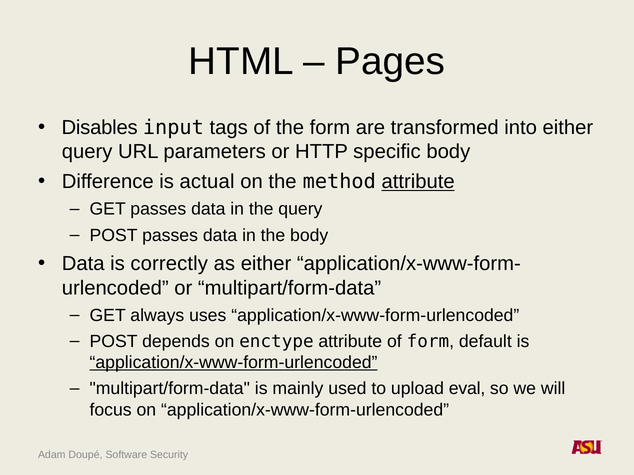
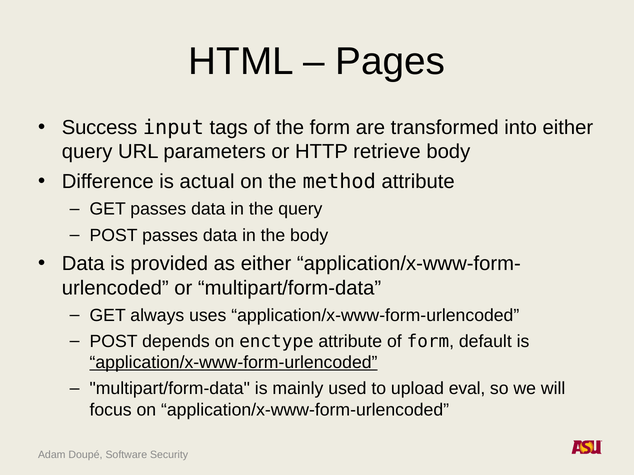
Disables: Disables -> Success (100, 128)
specific: specific -> retrieve (387, 152)
attribute underline: present -> none (418, 182)
correctly: correctly -> provided (169, 264)
